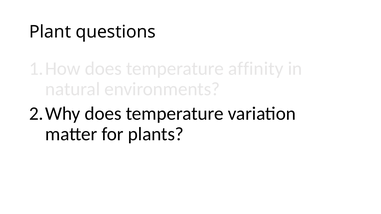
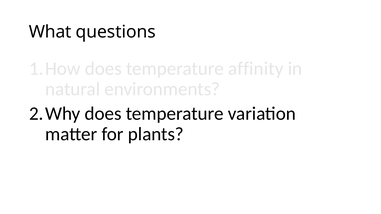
Plant: Plant -> What (50, 32)
